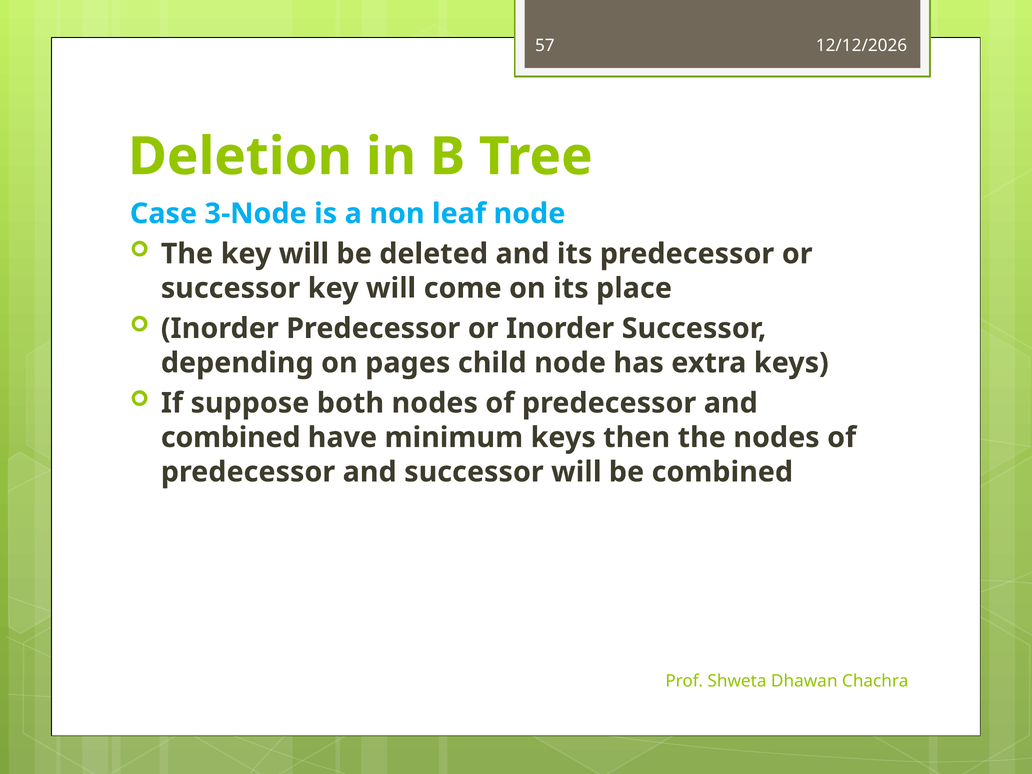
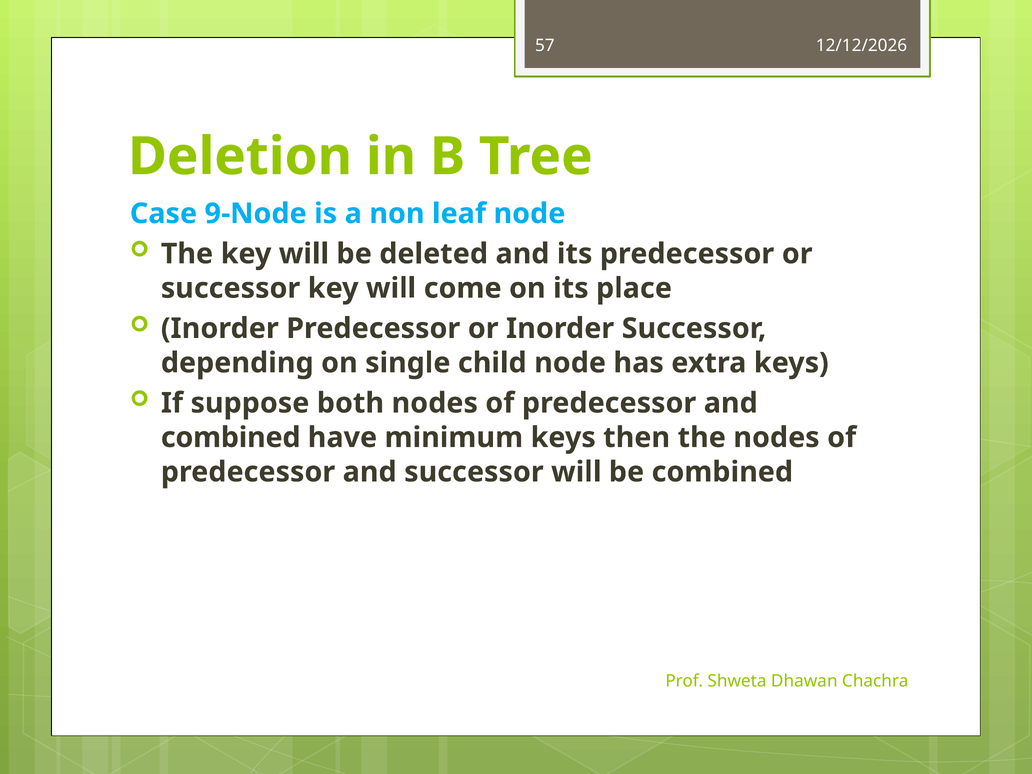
3-Node: 3-Node -> 9-Node (256, 214)
pages: pages -> single (408, 363)
